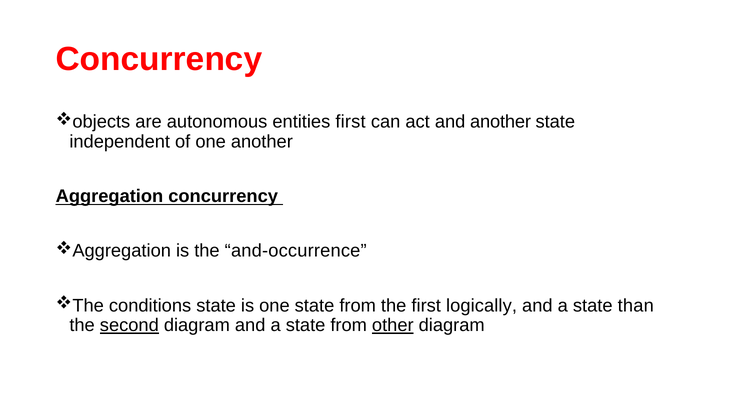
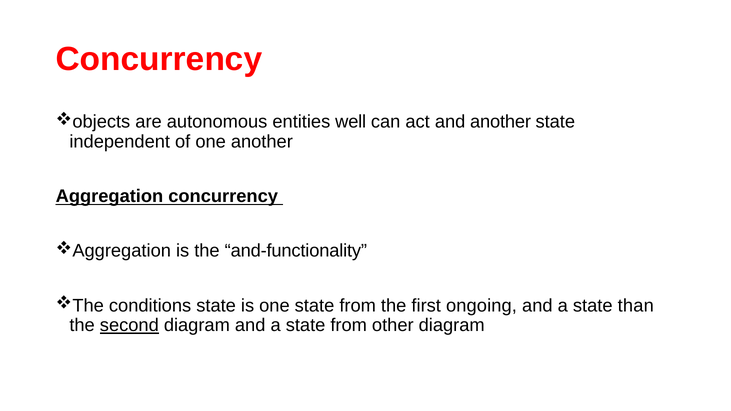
entities first: first -> well (351, 122)
and-occurrence: and-occurrence -> and-functionality (296, 251)
logically: logically -> ongoing (481, 306)
other underline: present -> none (393, 326)
